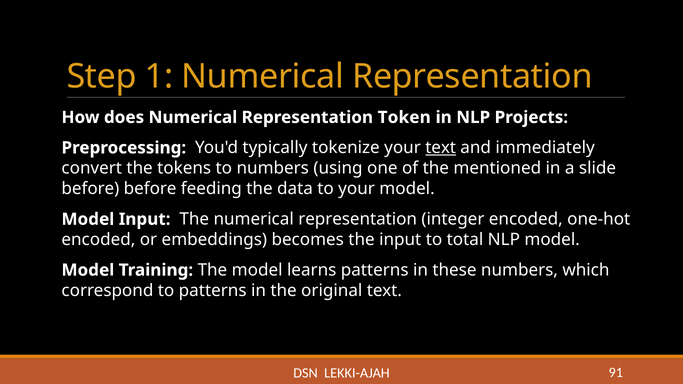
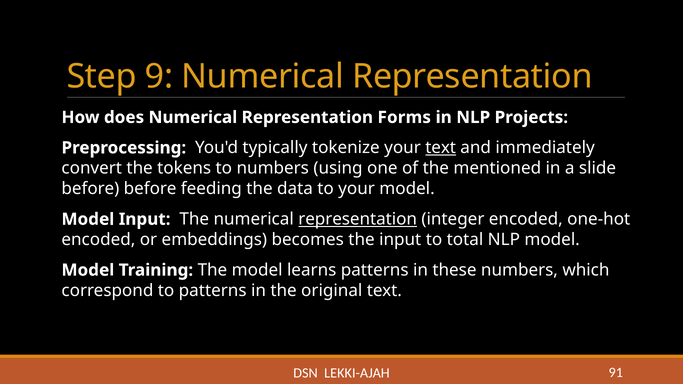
1: 1 -> 9 (159, 77)
Token: Token -> Forms (404, 117)
representation underline: none -> present (358, 219)
